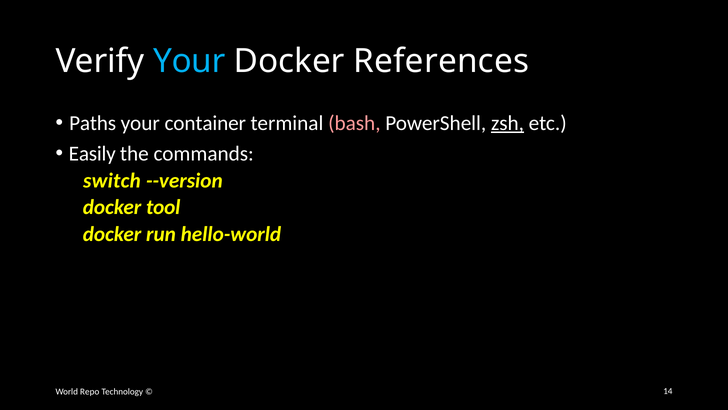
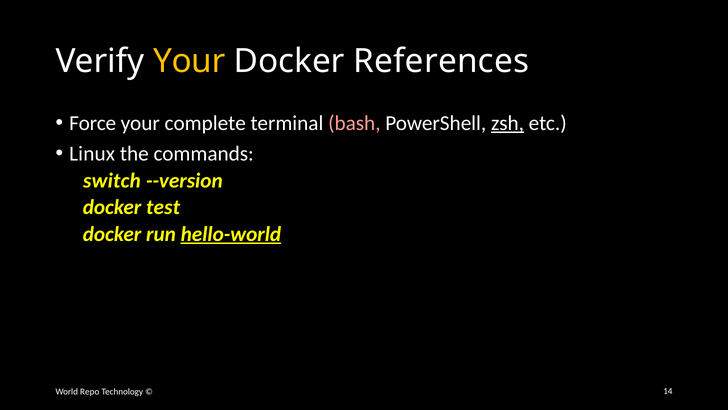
Your colour: light blue -> yellow (189, 61)
Paths: Paths -> Force (93, 123)
container: container -> complete (205, 123)
Easily: Easily -> Linux (92, 154)
tool: tool -> test (163, 207)
hello-world underline: none -> present (231, 234)
